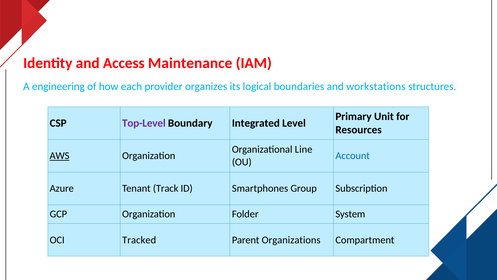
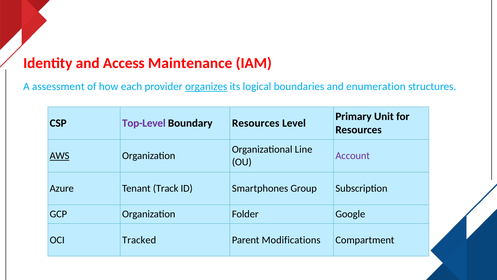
engineering: engineering -> assessment (58, 86)
organizes underline: none -> present (206, 86)
workstations: workstations -> enumeration (376, 86)
Boundary Integrated: Integrated -> Resources (256, 123)
Account colour: blue -> purple (353, 156)
System: System -> Google (350, 214)
Organizations: Organizations -> Modifications (291, 240)
